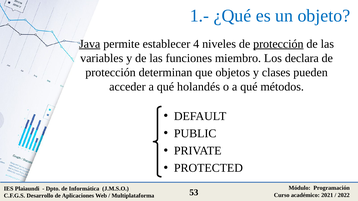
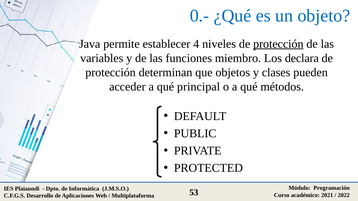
1.-: 1.- -> 0.- (199, 16)
Java underline: present -> none (90, 44)
holandés: holandés -> principal (199, 87)
